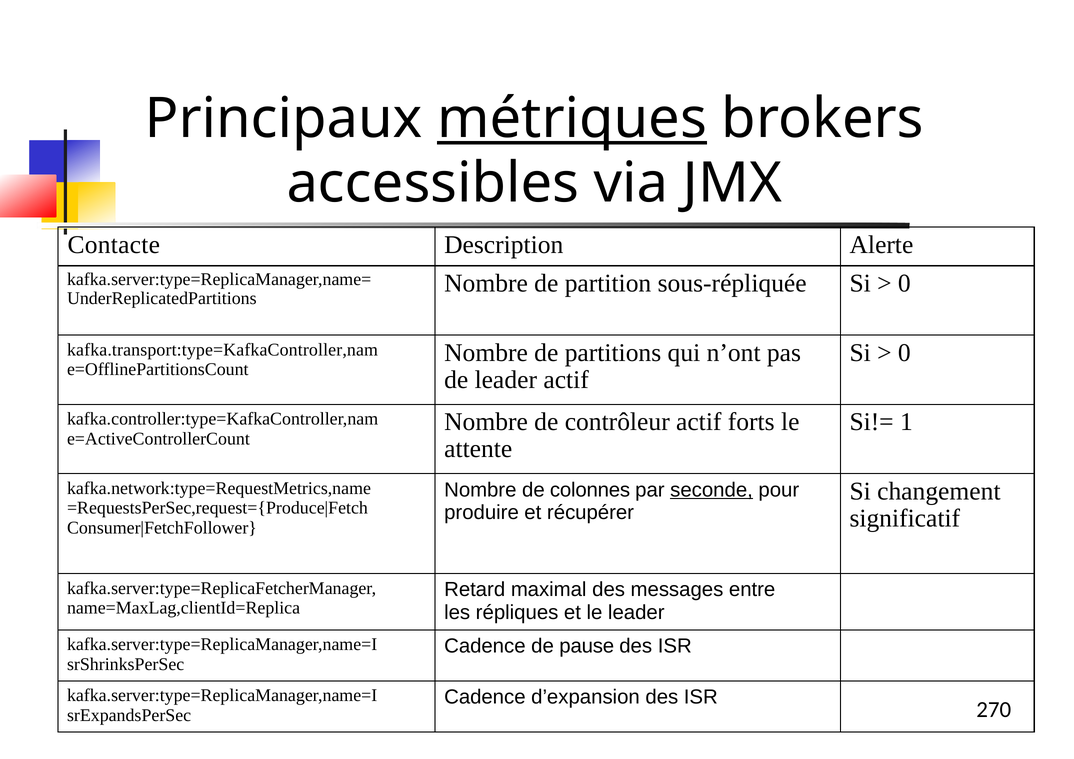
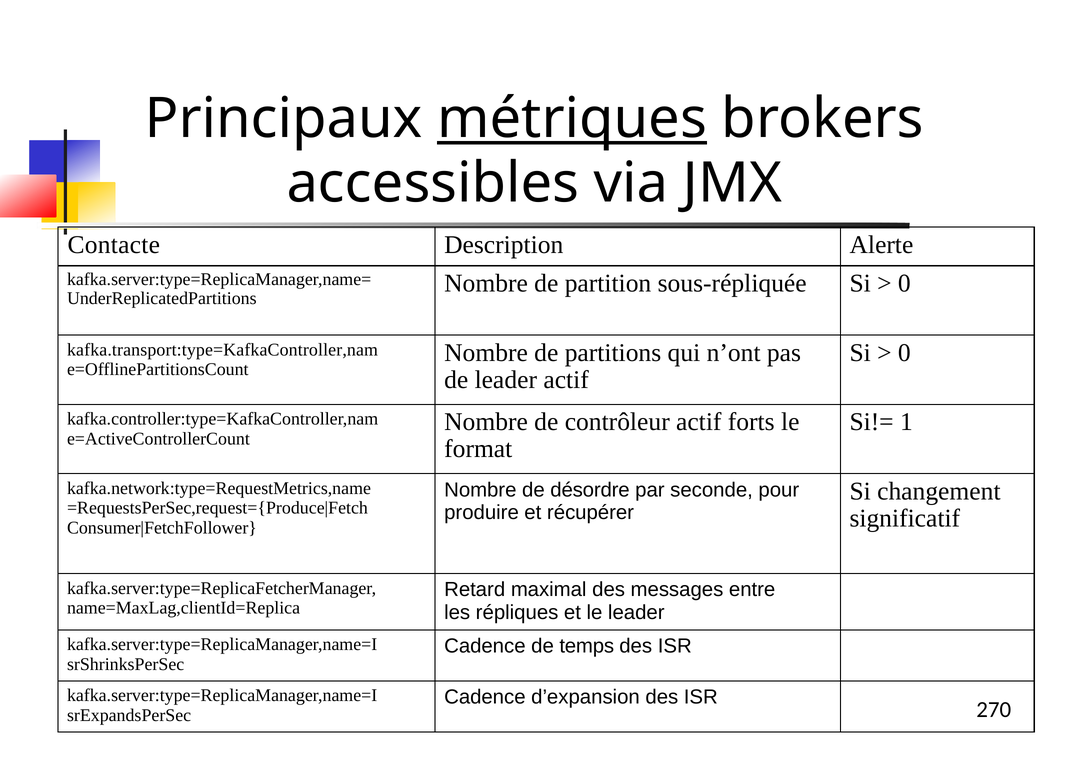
attente: attente -> format (478, 449)
colonnes: colonnes -> désordre (590, 490)
seconde underline: present -> none (712, 490)
pause: pause -> temps (587, 646)
